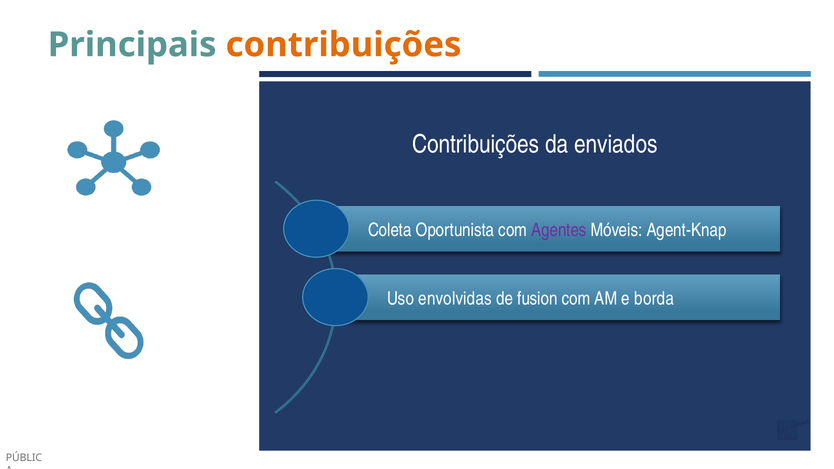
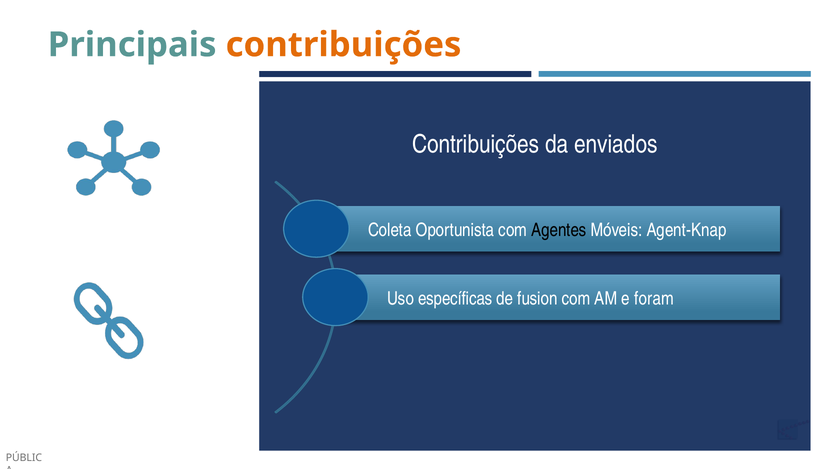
Agentes colour: purple -> black (559, 230)
envolvidas: envolvidas -> específicas (455, 299)
borda: borda -> foram (654, 299)
